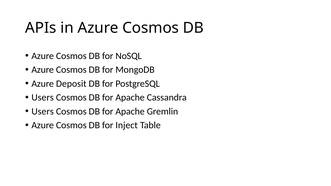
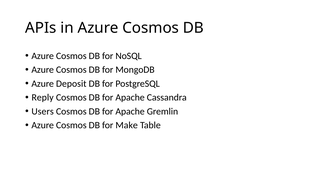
Users: Users -> Reply (43, 98)
Inject: Inject -> Make (127, 125)
